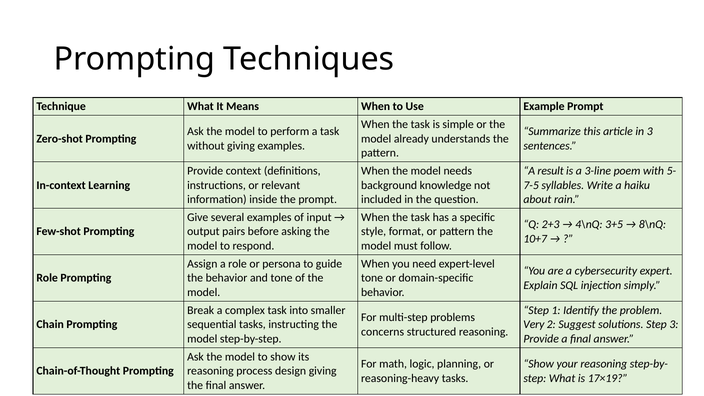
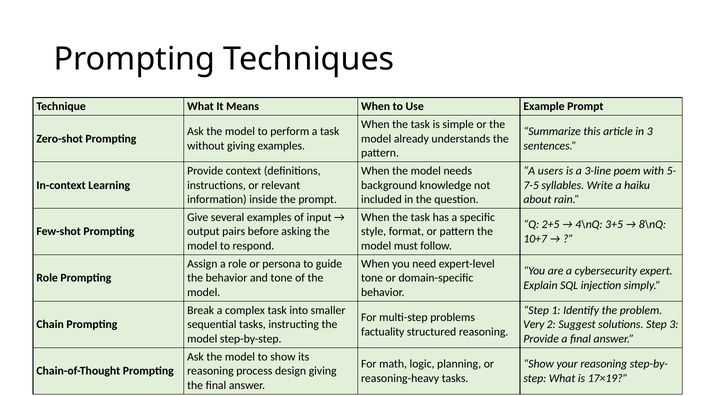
result: result -> users (550, 171)
2+3: 2+3 -> 2+5 (551, 224)
concerns: concerns -> factuality (383, 332)
